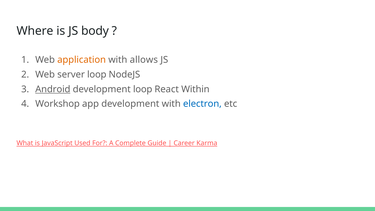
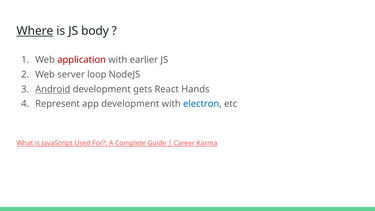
Where underline: none -> present (35, 31)
application colour: orange -> red (82, 60)
allows: allows -> earlier (144, 60)
development loop: loop -> gets (143, 89)
Within: Within -> Hands (195, 89)
Workshop: Workshop -> Represent (58, 104)
